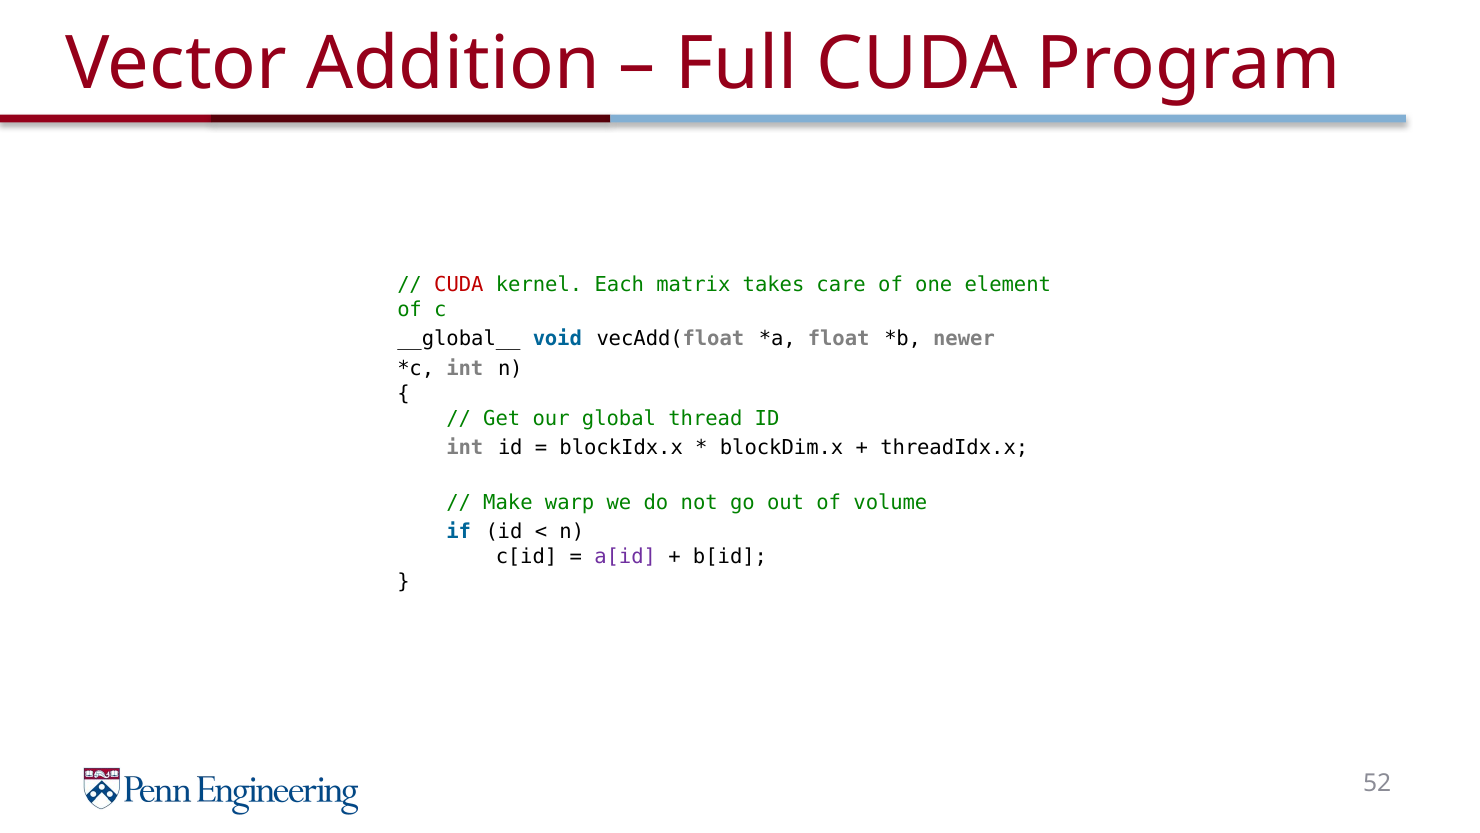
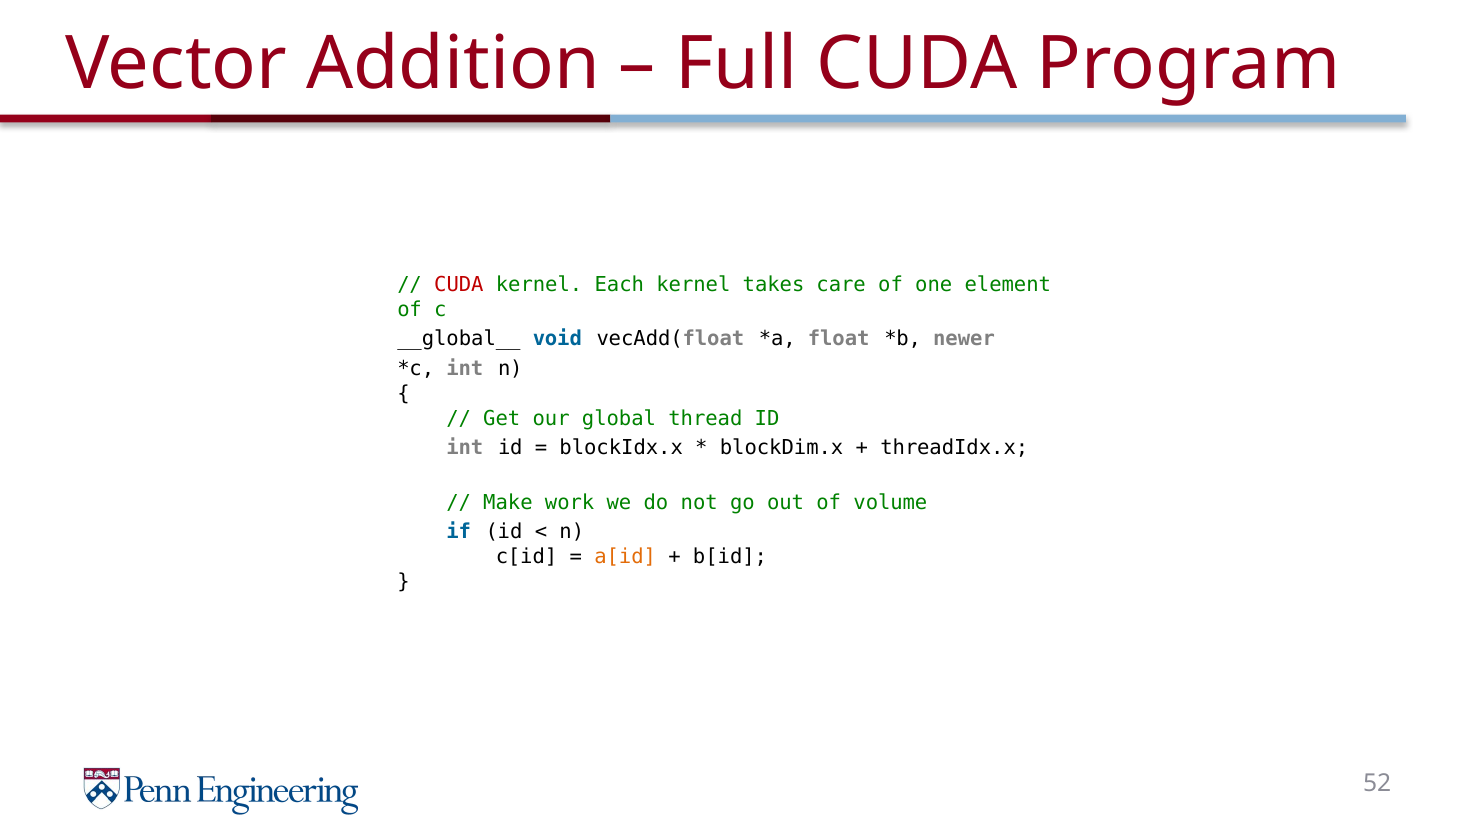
Each matrix: matrix -> kernel (693, 285)
warp: warp -> work (570, 502)
a[id colour: purple -> orange (625, 556)
